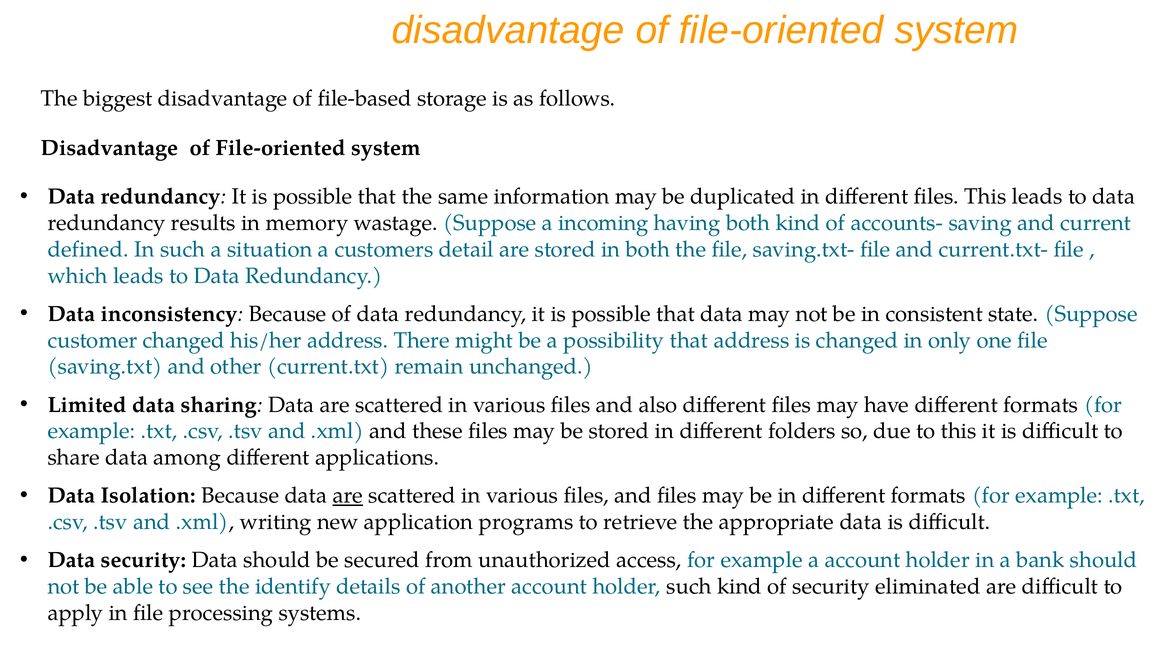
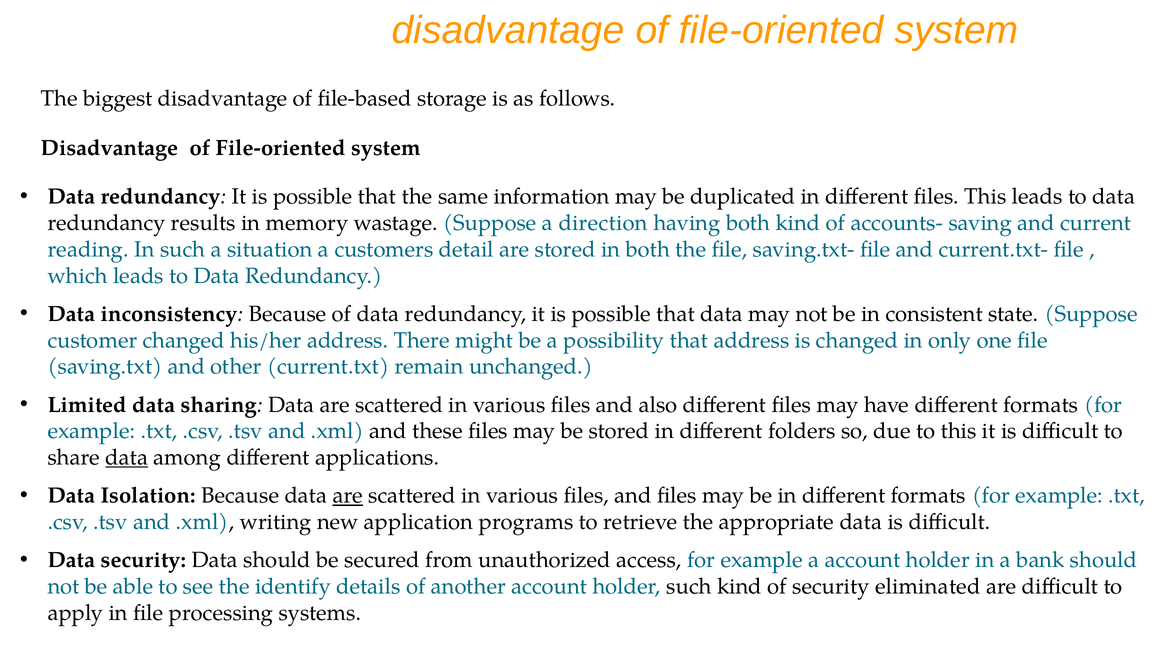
incoming: incoming -> direction (603, 223)
defined: defined -> reading (88, 250)
data underline: none -> present (127, 458)
